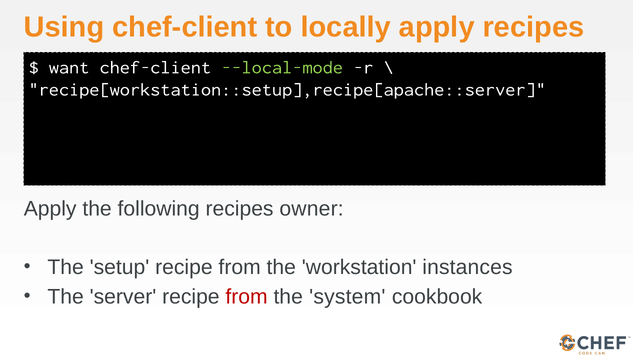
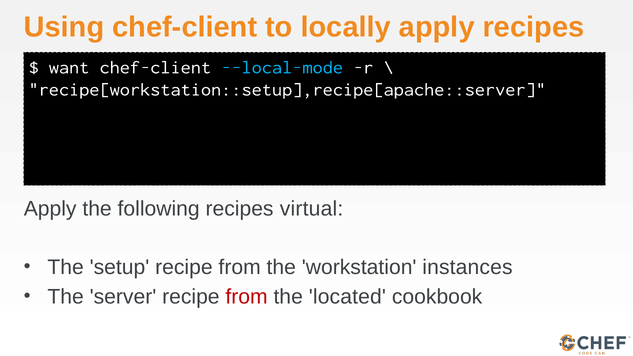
--local-mode colour: light green -> light blue (282, 67)
owner: owner -> virtual (312, 209)
system: system -> located (347, 297)
